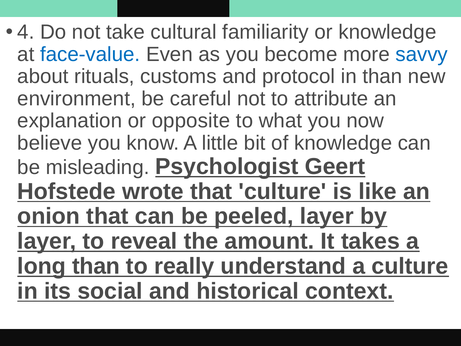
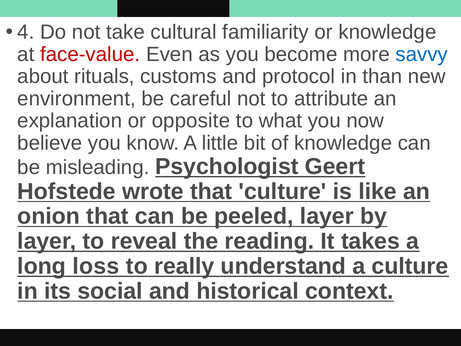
face-value colour: blue -> red (90, 54)
amount: amount -> reading (269, 241)
long than: than -> loss (96, 266)
